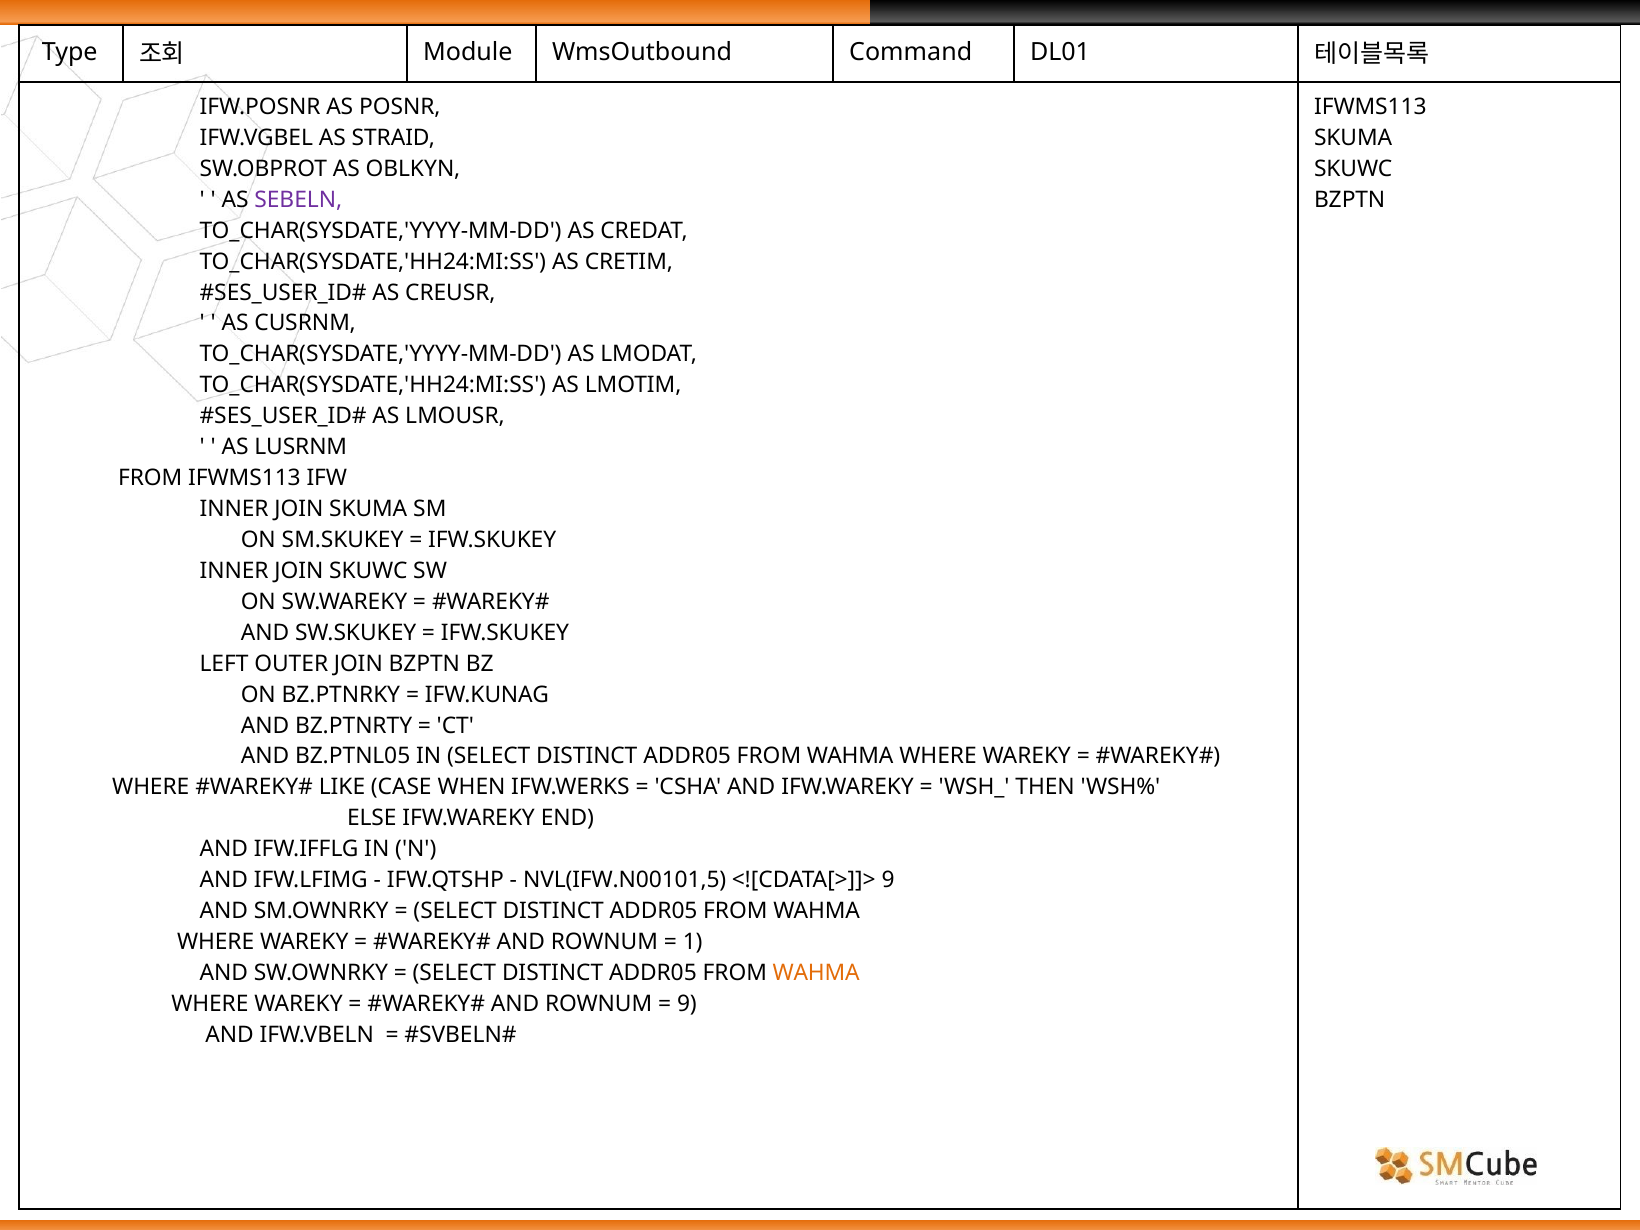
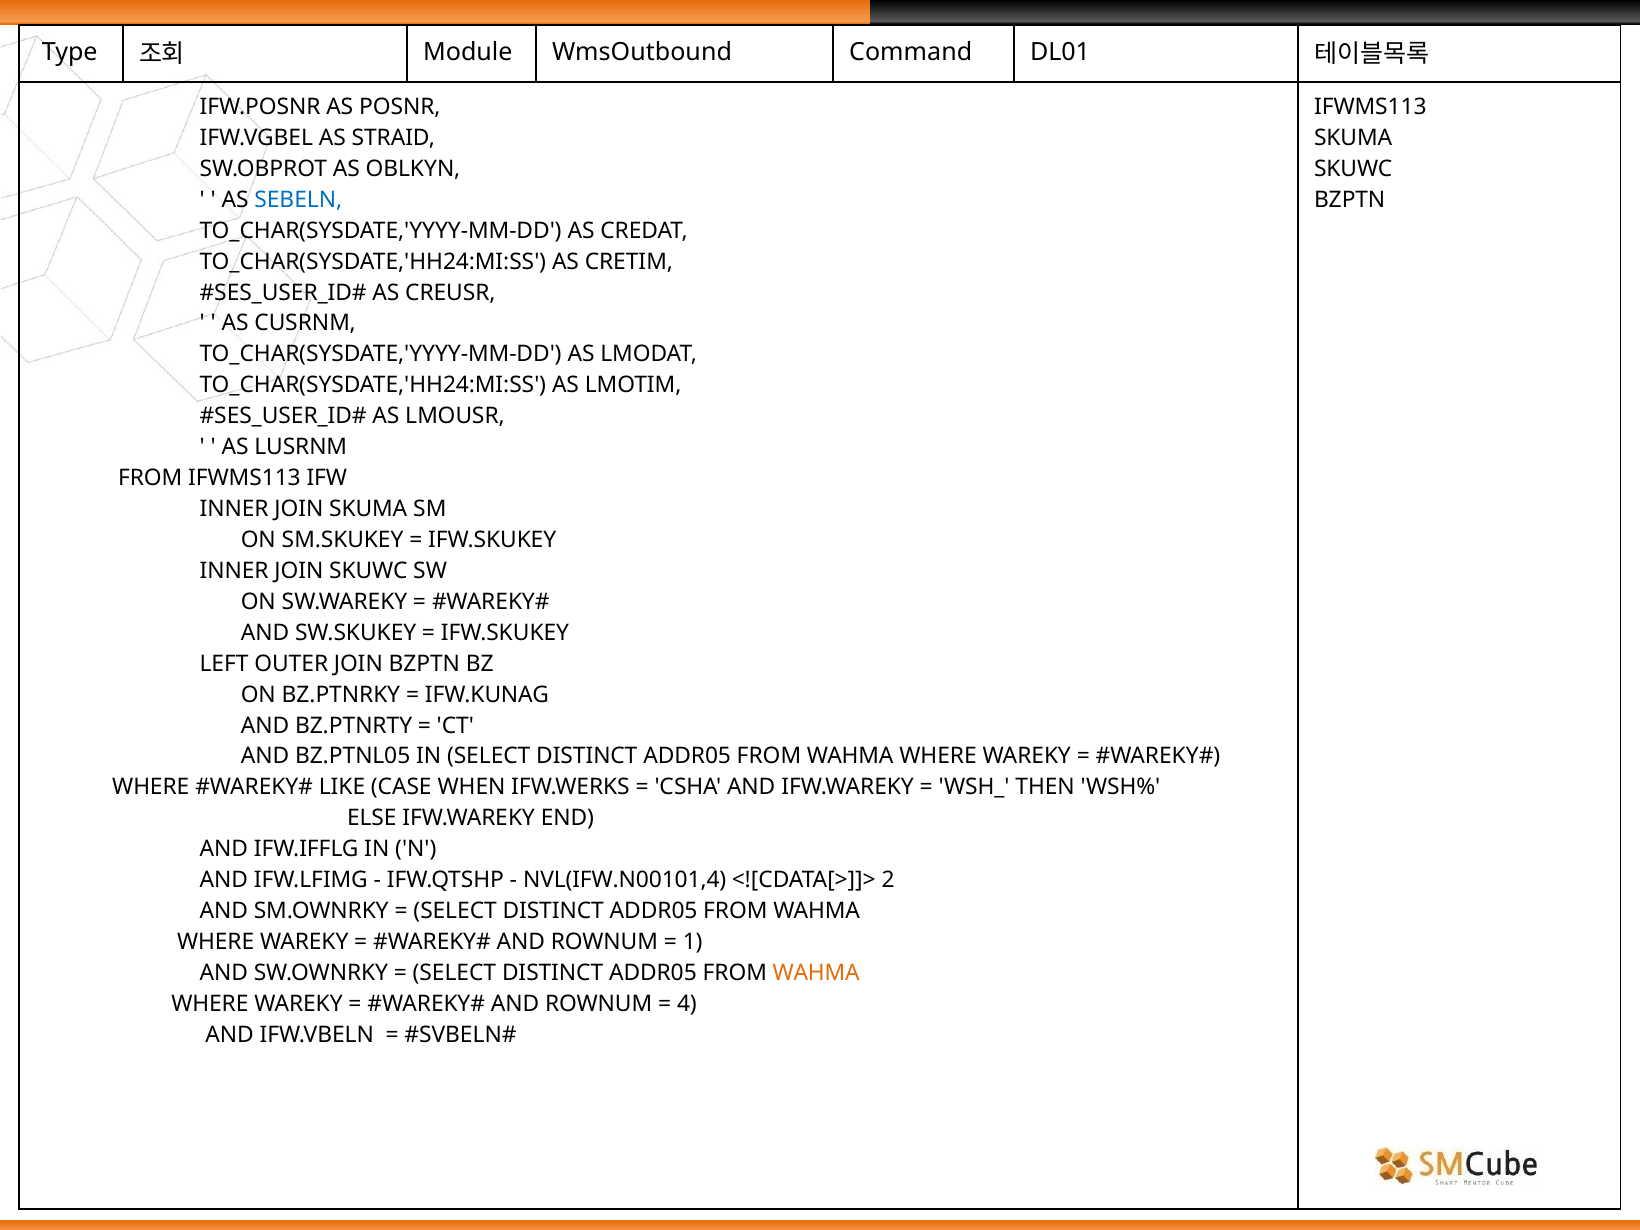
SEBELN colour: purple -> blue (298, 200)
NVL(IFW.N00101,5: NVL(IFW.N00101,5 -> NVL(IFW.N00101,4 (625, 880)
<![CDATA[>]]> 9: 9 -> 2 (888, 880)
9: 9 -> 4 (687, 1004)
